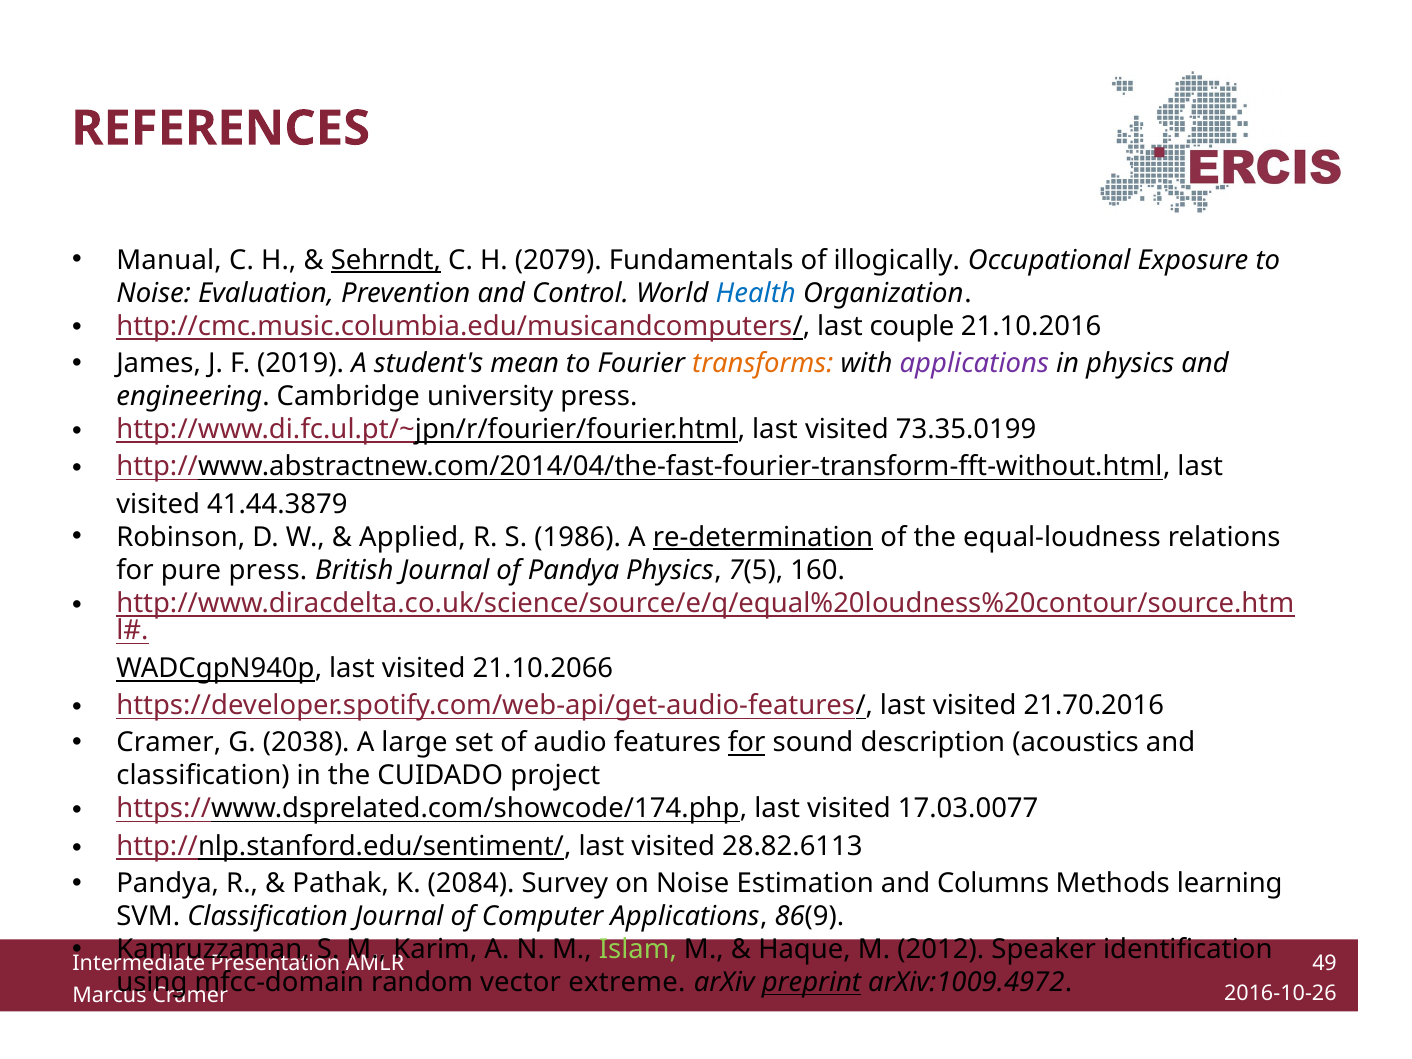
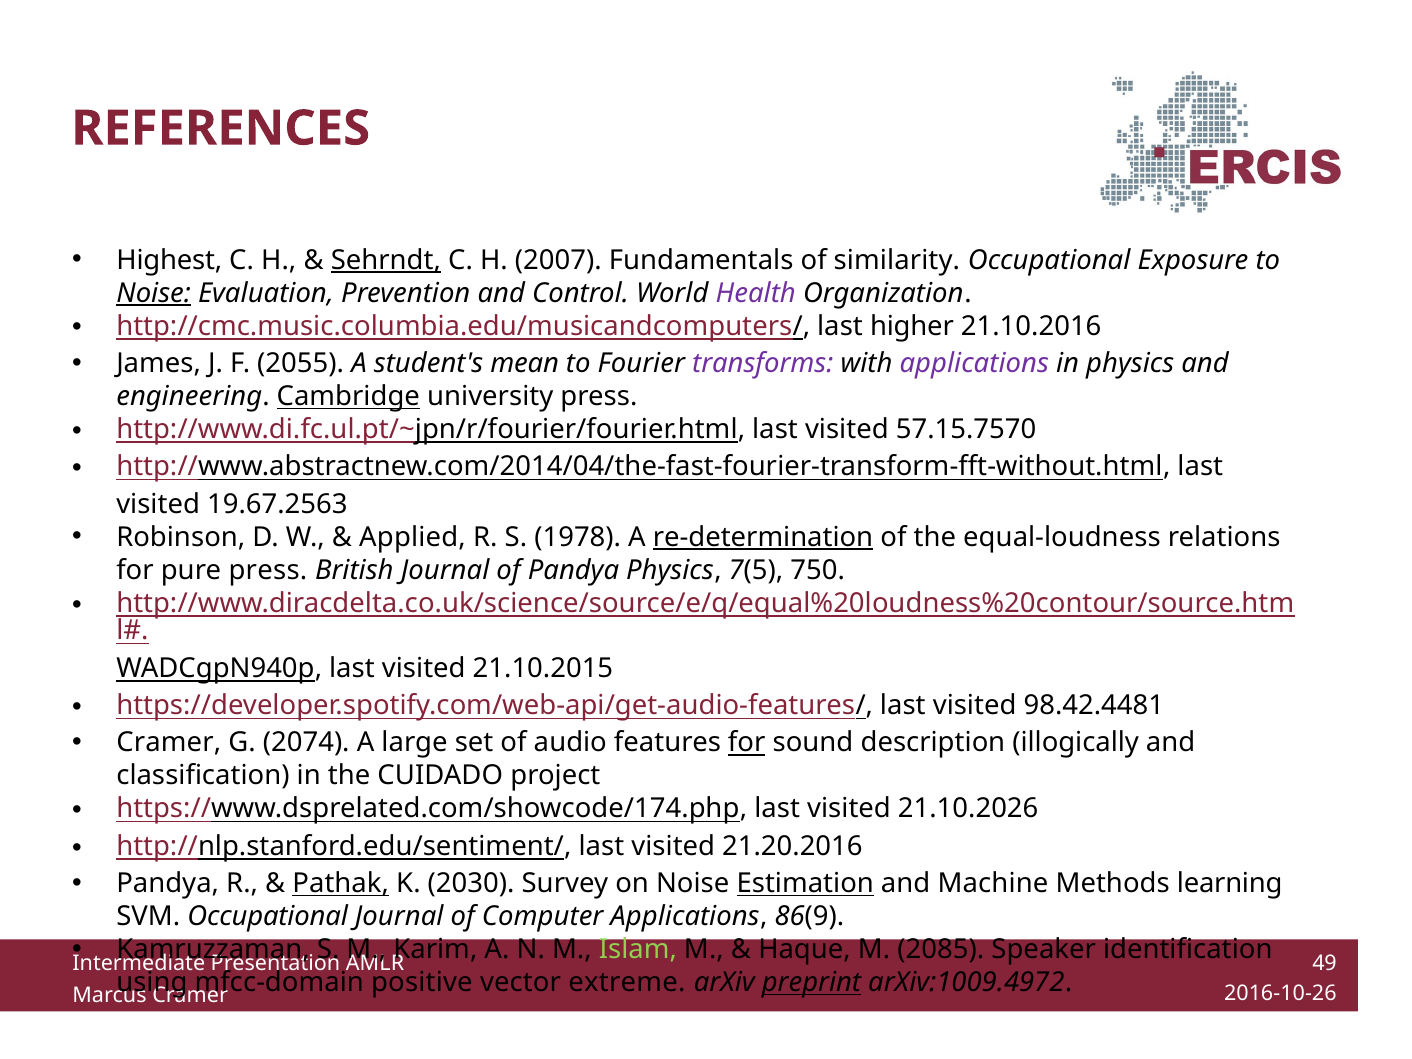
Manual: Manual -> Highest (169, 260)
2079: 2079 -> 2007 (558, 260)
illogically: illogically -> similarity (897, 260)
Noise underline: none -> present (154, 293)
Health colour: blue -> purple (756, 293)
couple: couple -> higher (912, 326)
2019: 2019 -> 2055 (301, 364)
transforms colour: orange -> purple (763, 364)
Cambridge underline: none -> present (348, 397)
73.35.0199: 73.35.0199 -> 57.15.7570 (966, 429)
41.44.3879: 41.44.3879 -> 19.67.2563 (277, 504)
1986: 1986 -> 1978 (578, 537)
160: 160 -> 750 (818, 570)
21.10.2066: 21.10.2066 -> 21.10.2015 (543, 668)
21.70.2016: 21.70.2016 -> 98.42.4481 (1094, 705)
2038: 2038 -> 2074 (306, 743)
acoustics: acoustics -> illogically (1076, 743)
17.03.0077: 17.03.0077 -> 21.10.2026 (968, 809)
28.82.6113: 28.82.6113 -> 21.20.2016 (792, 846)
Pathak underline: none -> present (341, 884)
2084: 2084 -> 2030 (471, 884)
Estimation underline: none -> present (805, 884)
Columns: Columns -> Machine (993, 884)
SVM Classification: Classification -> Occupational (268, 917)
2012: 2012 -> 2085 (941, 950)
random: random -> positive (422, 983)
